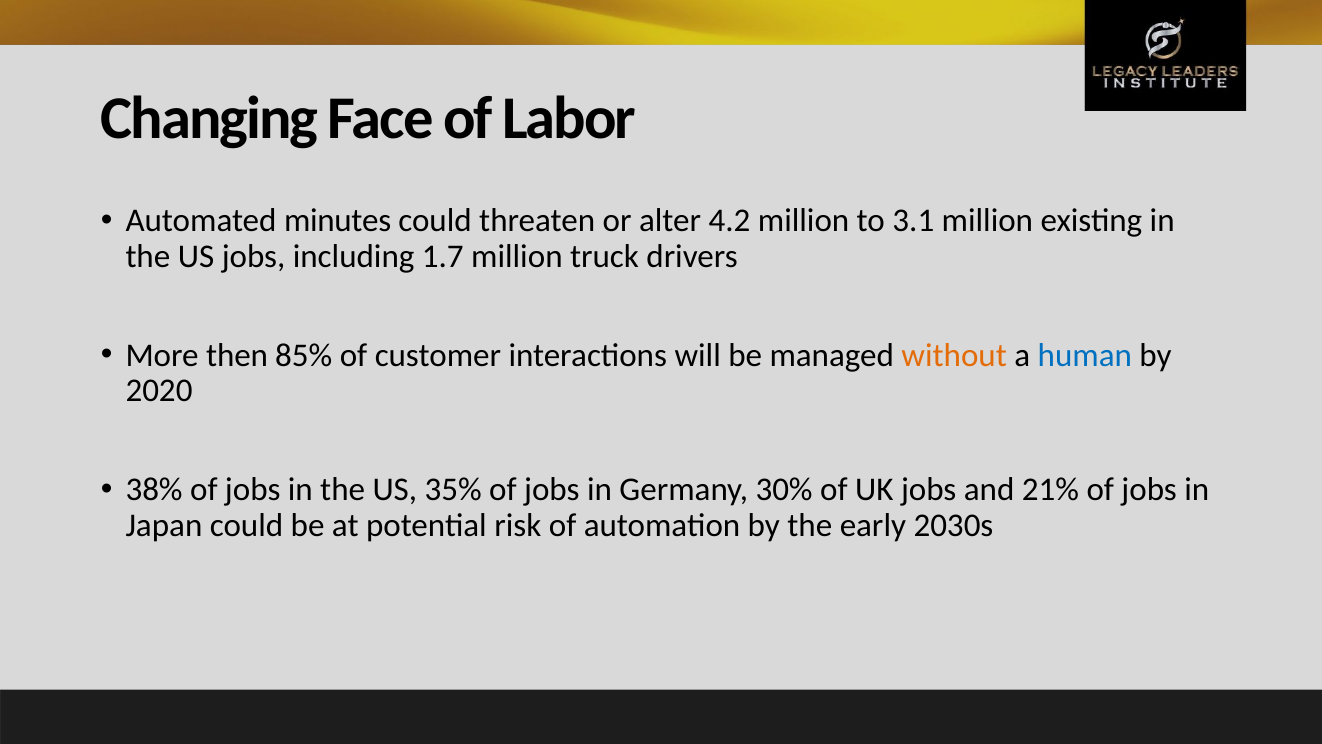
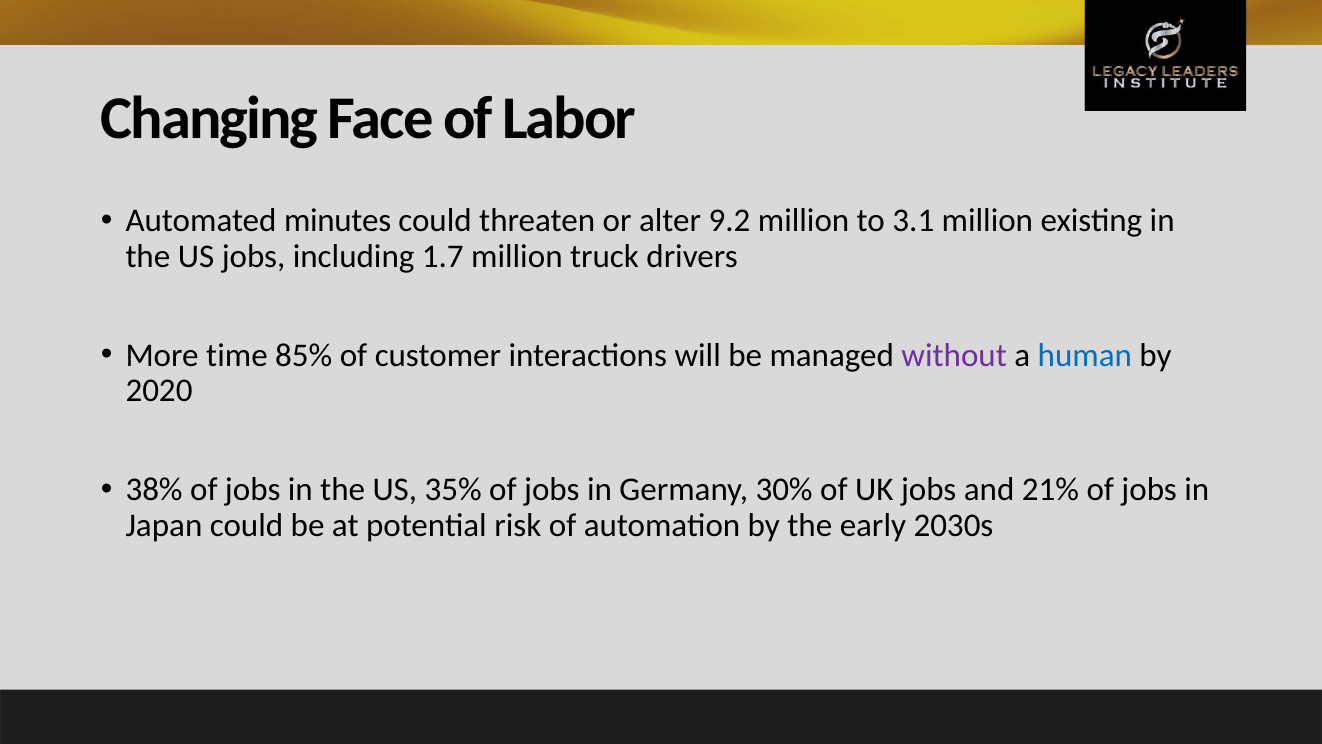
4.2: 4.2 -> 9.2 (730, 221)
then: then -> time (237, 355)
without colour: orange -> purple (954, 355)
